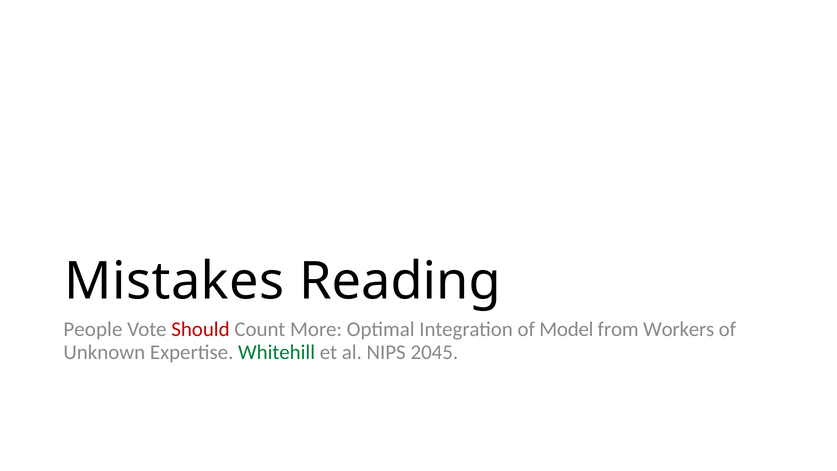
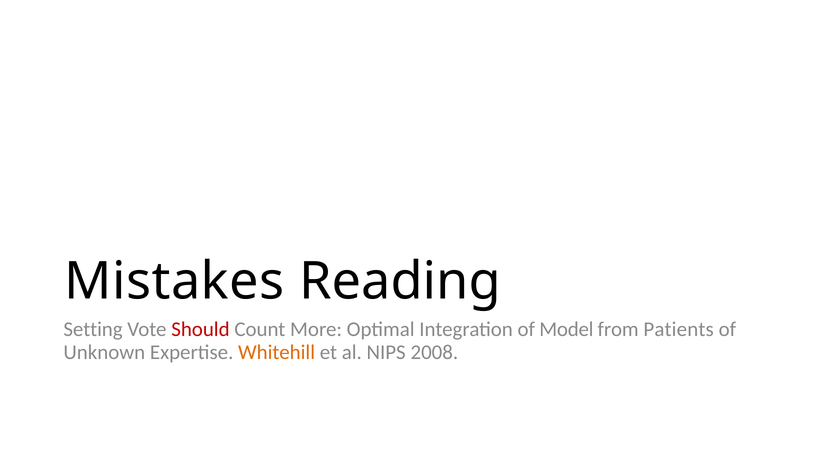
People: People -> Setting (93, 329)
Workers: Workers -> Patients (679, 329)
Whitehill colour: green -> orange (277, 352)
2045: 2045 -> 2008 (434, 352)
